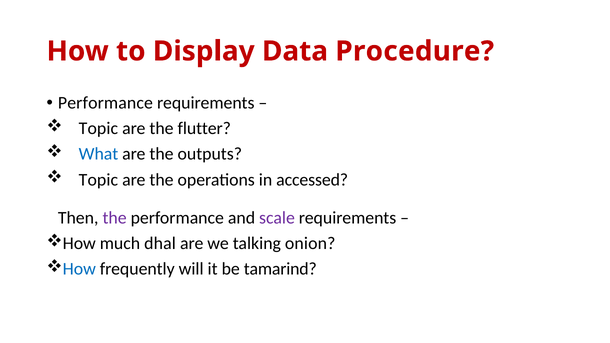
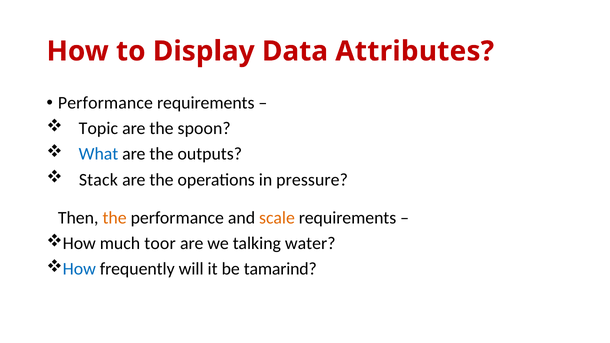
Procedure: Procedure -> Attributes (415, 51)
flutter: flutter -> spoon (204, 129)
Topic: Topic -> Stack (98, 180)
accessed: accessed -> pressure (312, 180)
the colour: purple -> orange (115, 218)
scale colour: purple -> orange (277, 218)
dhal: dhal -> toor (160, 244)
onion: onion -> water (310, 244)
